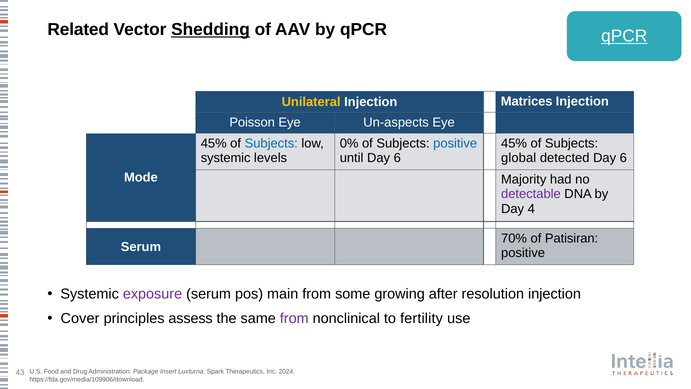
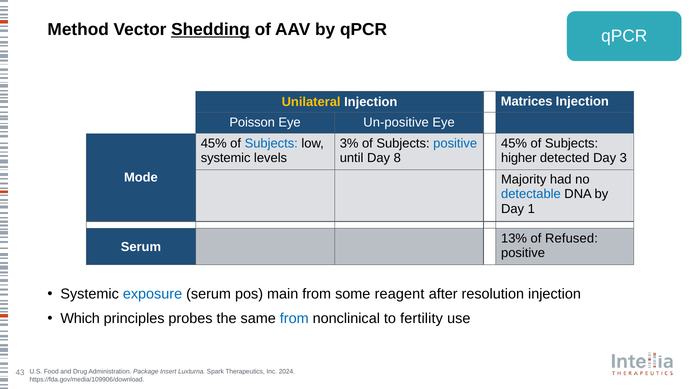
Related: Related -> Method (78, 29)
qPCR underline: present -> none (624, 36)
Un-aspects: Un-aspects -> Un-positive (396, 122)
0%: 0% -> 3% (349, 143)
until Day 6: 6 -> 8 (397, 158)
global: global -> higher (519, 158)
detected Day 6: 6 -> 3 (623, 158)
detectable colour: purple -> blue (531, 194)
4: 4 -> 1 (531, 209)
70%: 70% -> 13% (514, 238)
Patisiran: Patisiran -> Refused (571, 238)
exposure colour: purple -> blue (153, 294)
growing: growing -> reagent (400, 294)
Cover: Cover -> Which (80, 318)
assess: assess -> probes (191, 318)
from colour: purple -> blue (294, 318)
